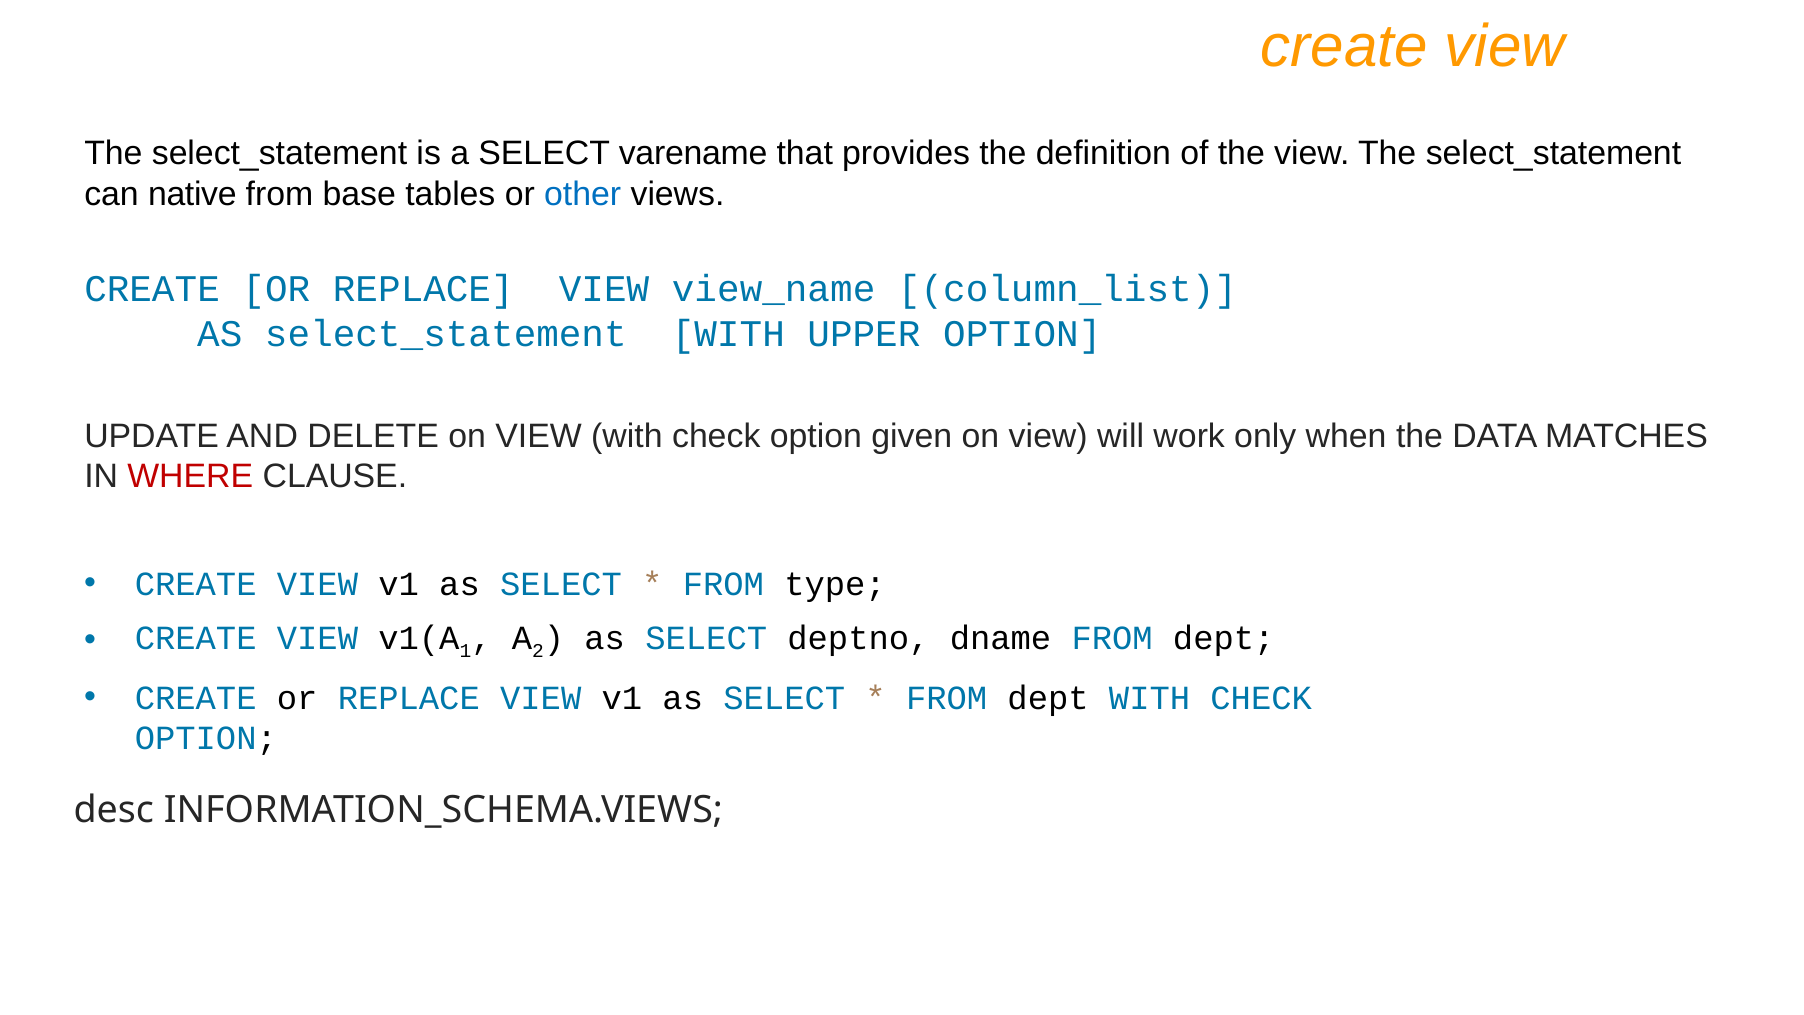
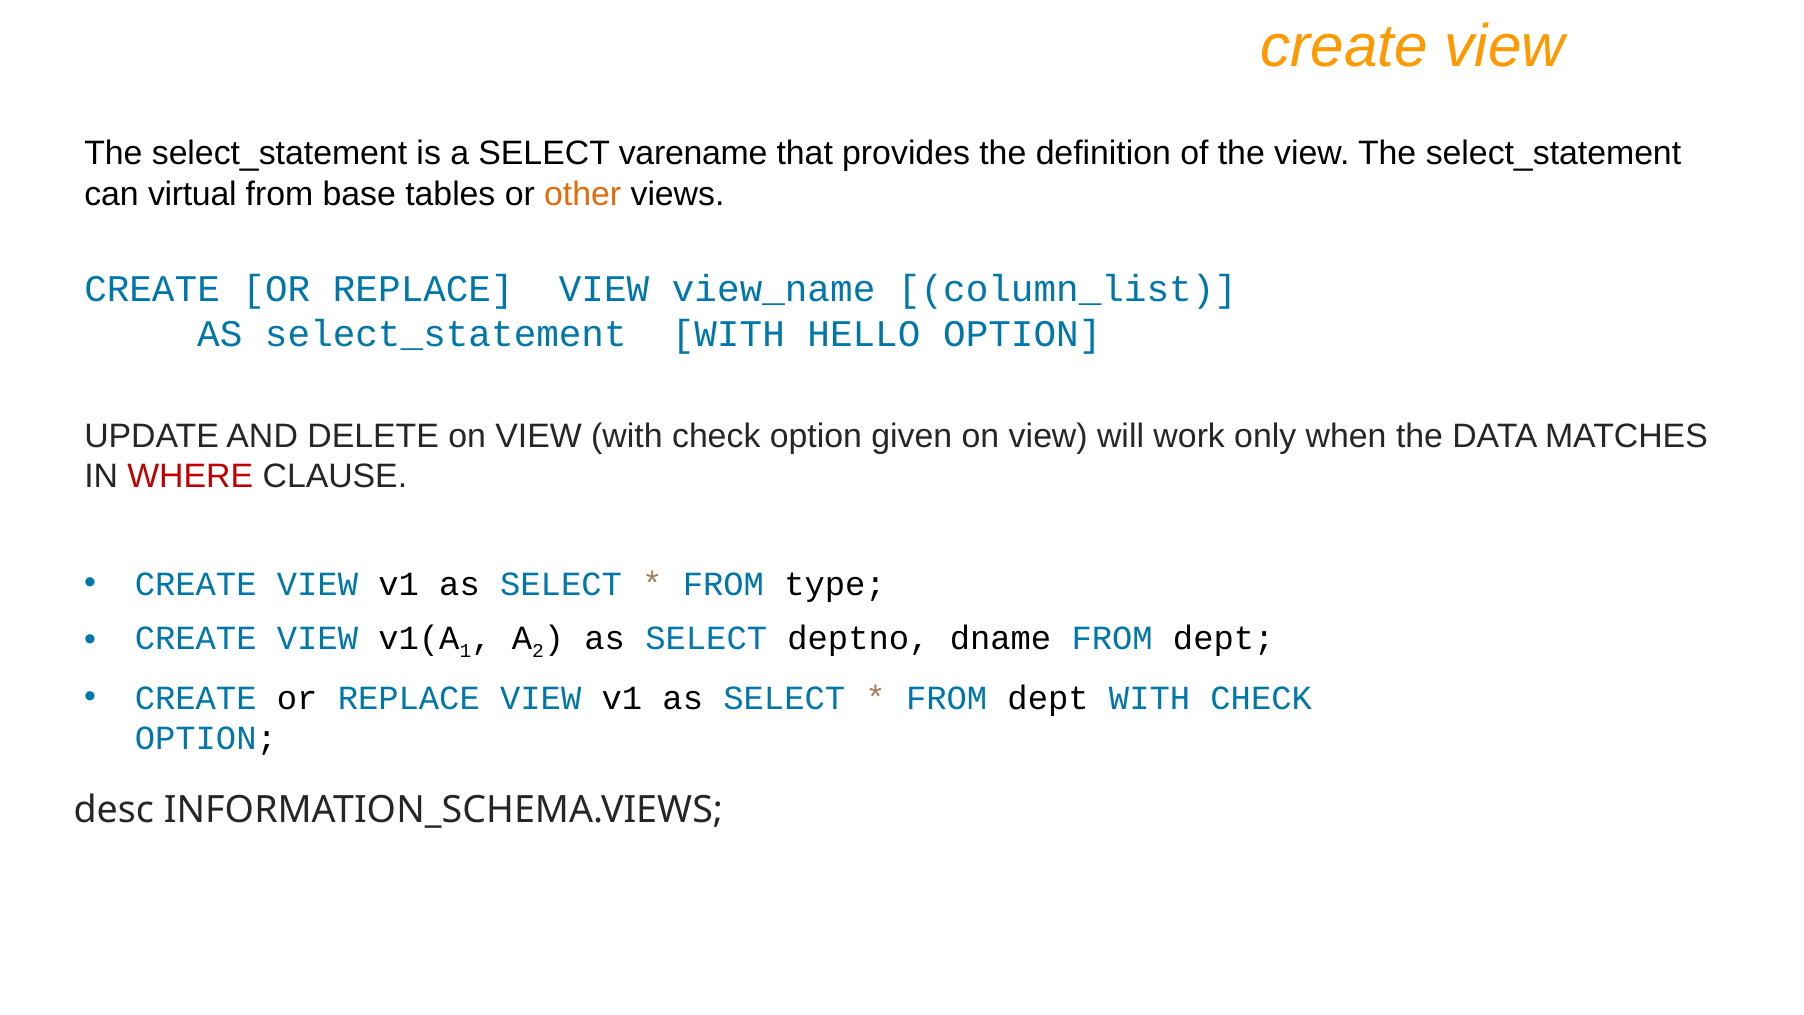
native: native -> virtual (192, 194)
other colour: blue -> orange (583, 194)
UPPER: UPPER -> HELLO (864, 334)
